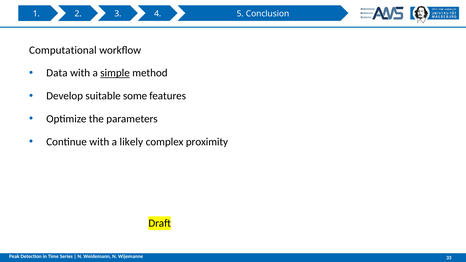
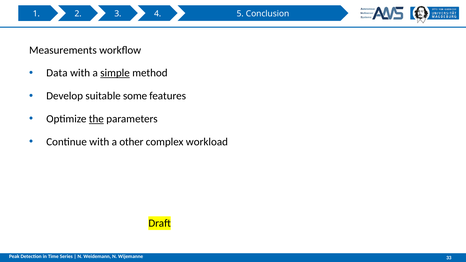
Computational: Computational -> Measurements (63, 50)
the underline: none -> present (96, 119)
likely: likely -> other (131, 142)
proximity: proximity -> workload (207, 142)
